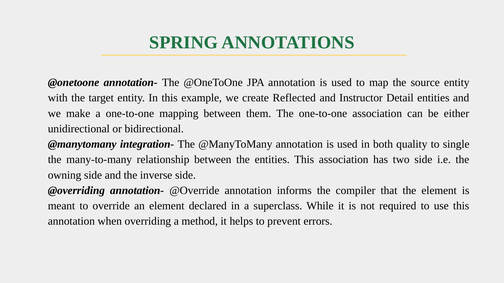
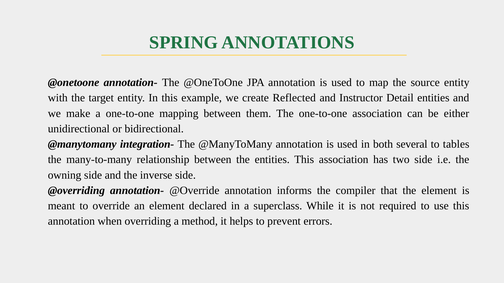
quality: quality -> several (412, 144)
single: single -> tables (456, 144)
